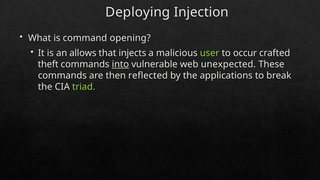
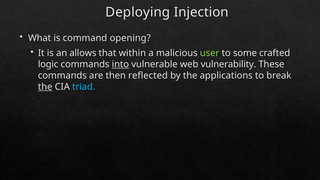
injects: injects -> within (132, 53)
occur: occur -> some (245, 53)
theft: theft -> logic (48, 64)
unexpected: unexpected -> vulnerability (228, 64)
the underline: none -> present (45, 87)
triad colour: light green -> light blue (84, 87)
